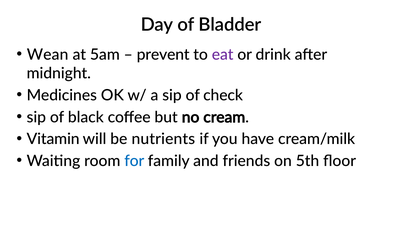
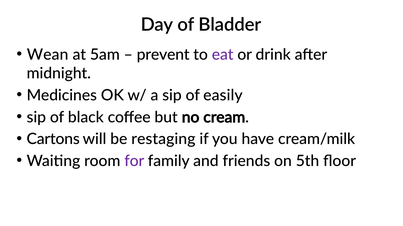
check: check -> easily (223, 96)
Vitamin: Vitamin -> Cartons (53, 140)
nutrients: nutrients -> restaging (163, 140)
for colour: blue -> purple (134, 162)
